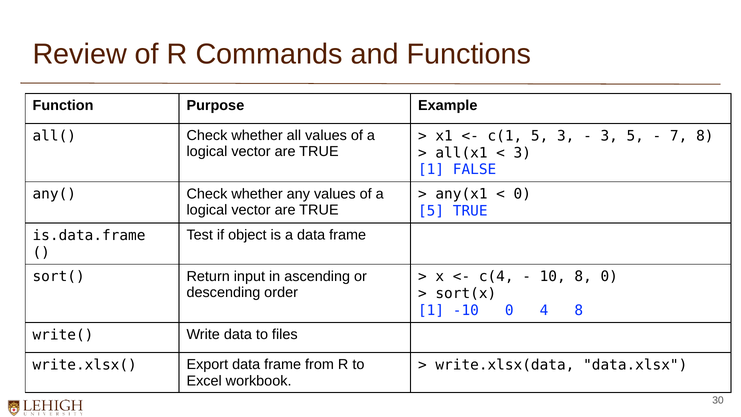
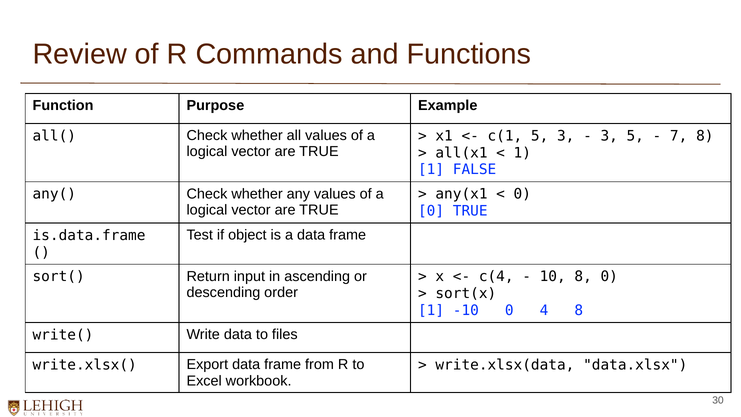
3: 3 -> 1 (522, 153)
5: 5 -> 0 (431, 211)
